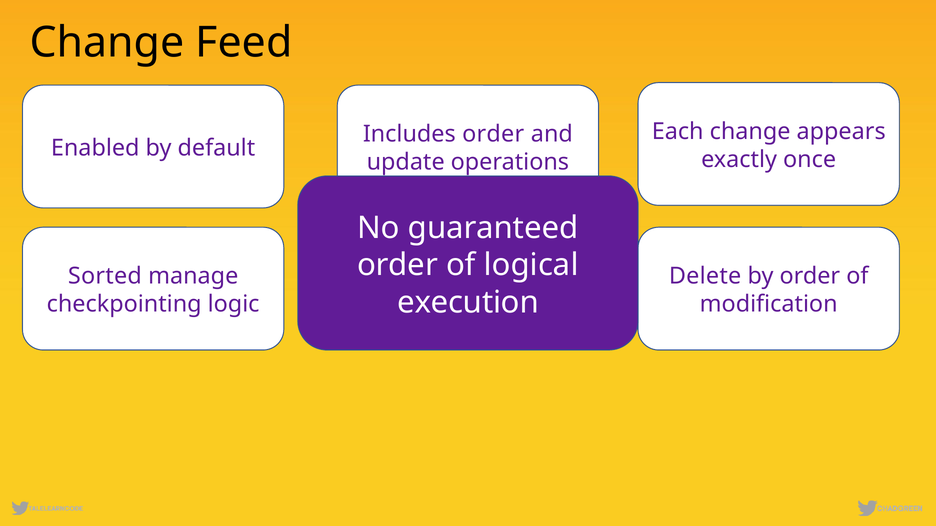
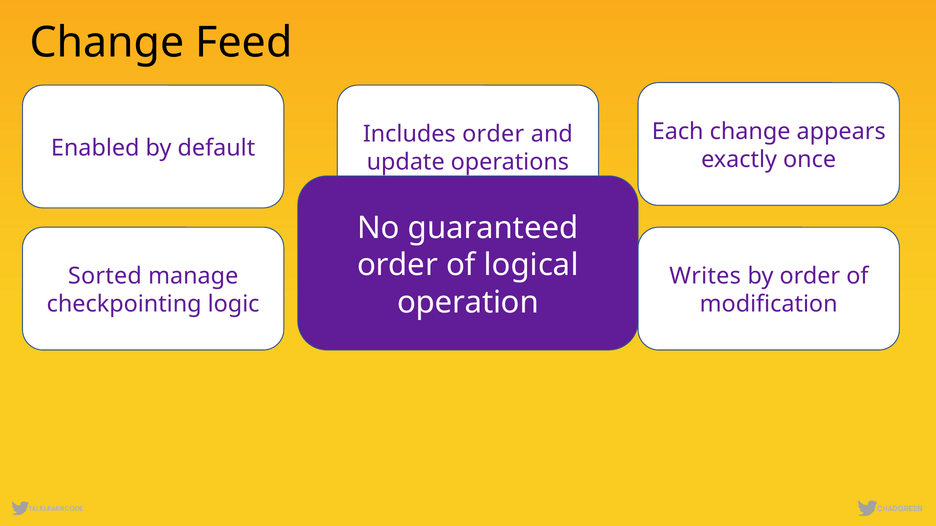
Delete: Delete -> Writes (705, 276)
execution: execution -> operation (468, 303)
